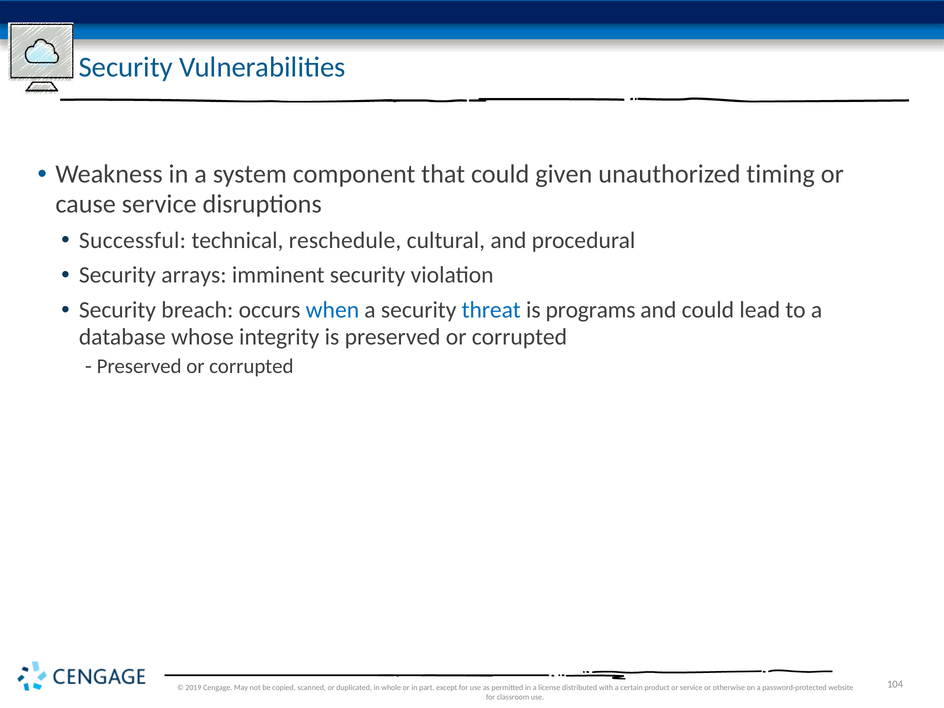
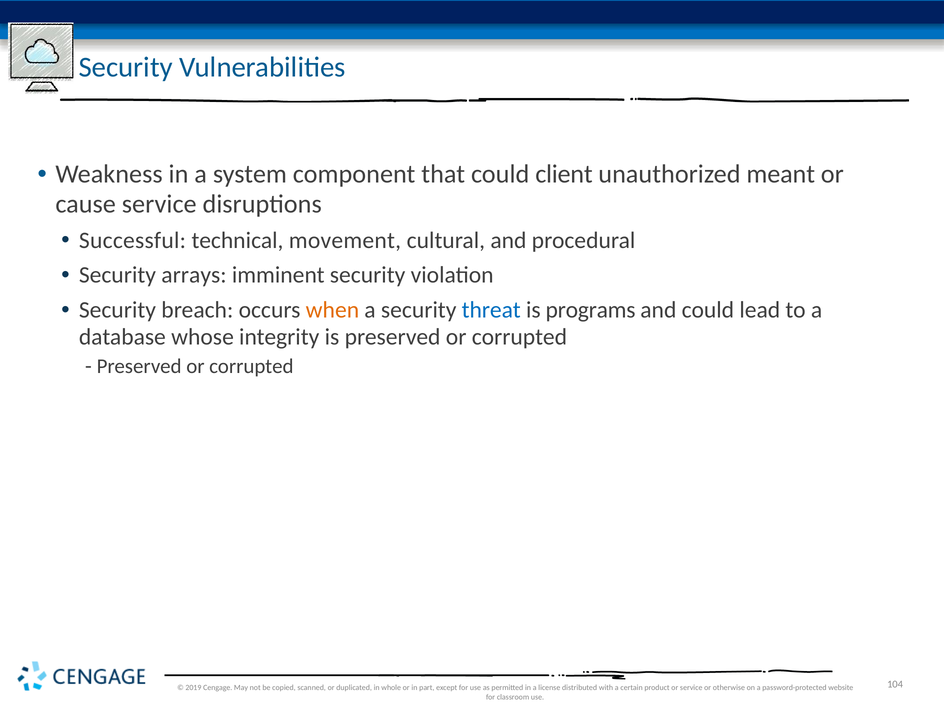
given: given -> client (564, 174)
timing: timing -> meant (781, 174)
reschedule: reschedule -> movement (345, 240)
when colour: blue -> orange (332, 310)
